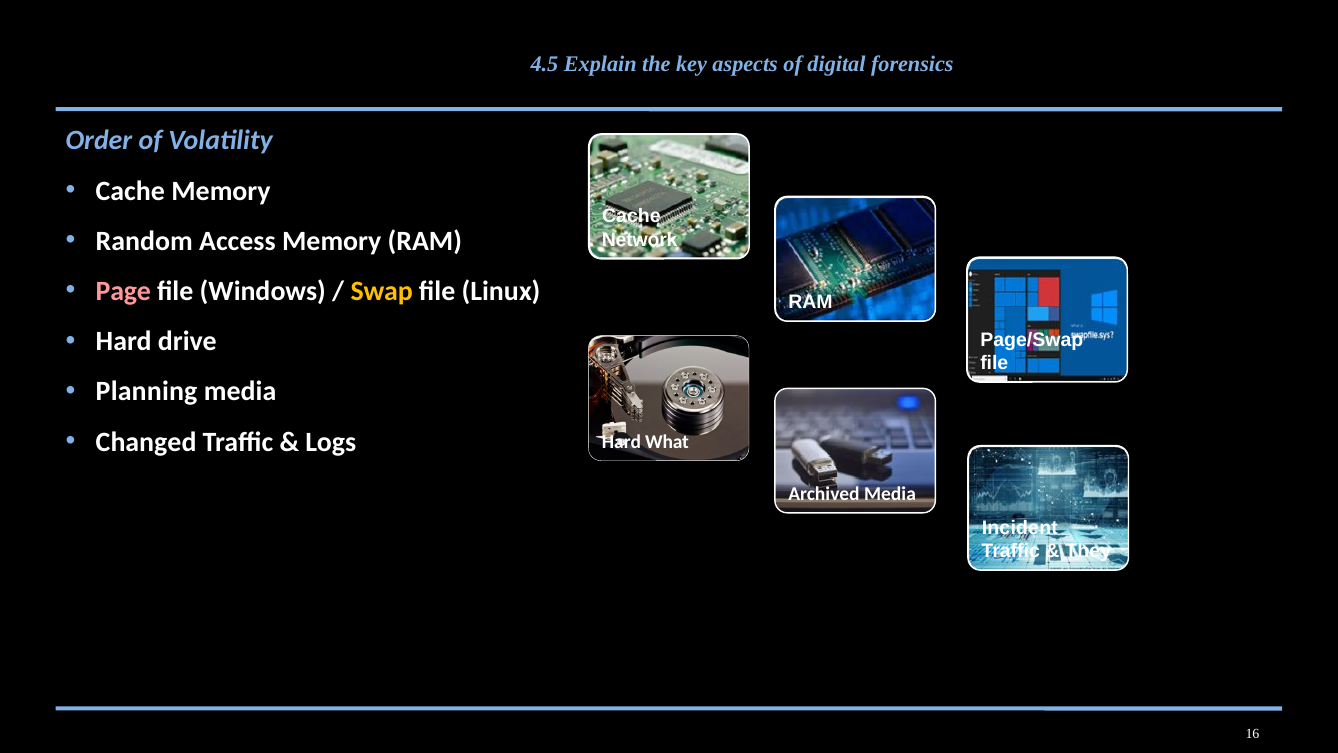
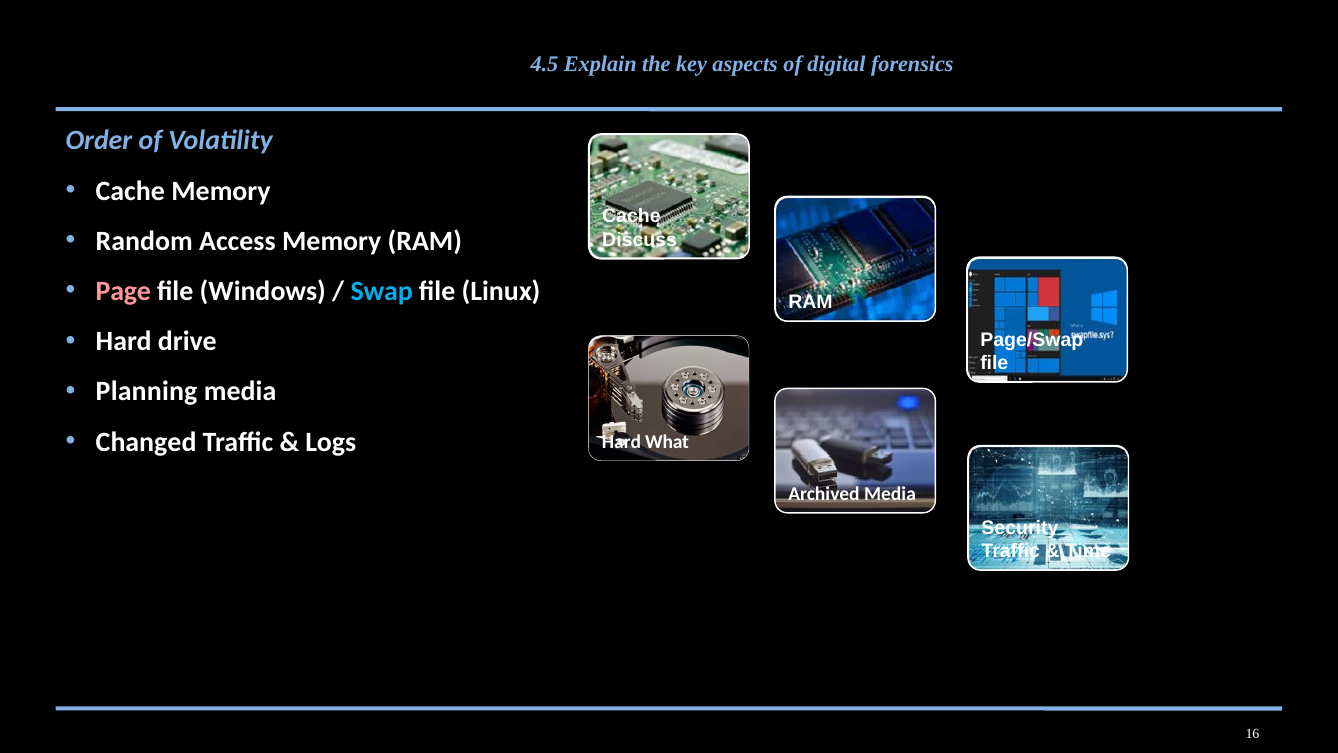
Network: Network -> Discuss (640, 240)
Swap colour: yellow -> light blue (382, 291)
Incident: Incident -> Security (1020, 527)
They: They -> Time (1088, 551)
